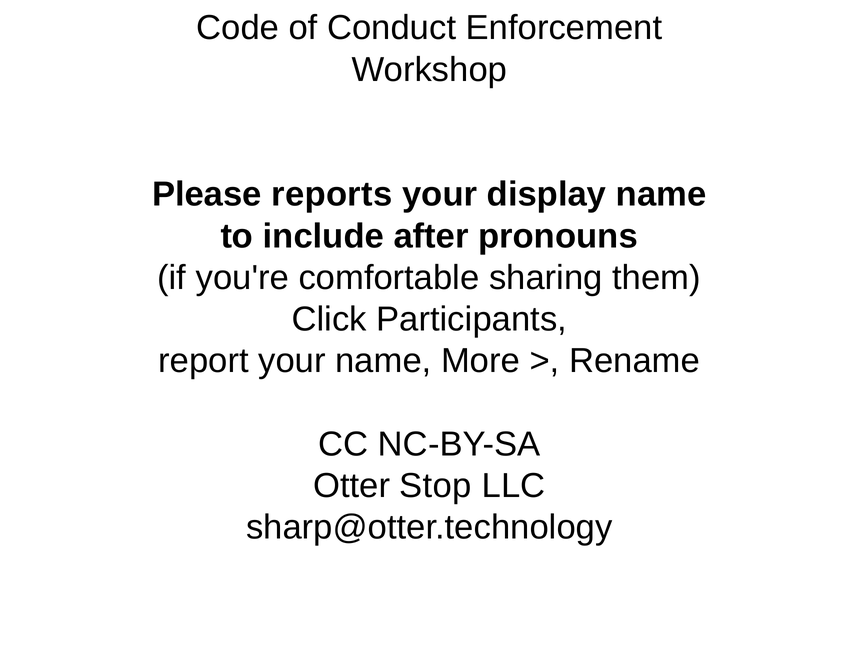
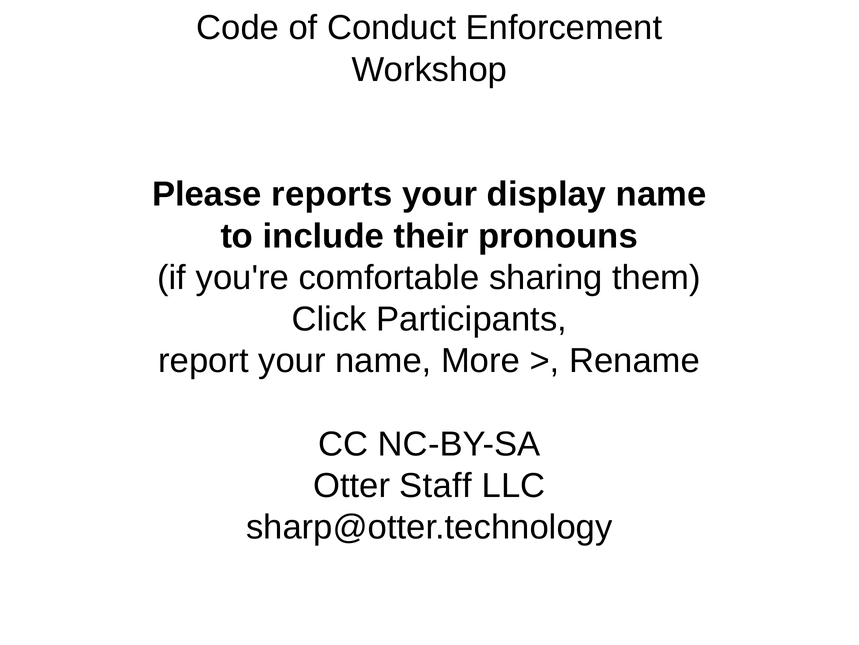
after: after -> their (431, 236)
Stop: Stop -> Staff (436, 485)
